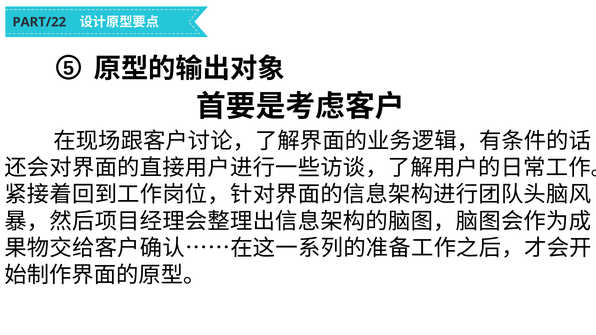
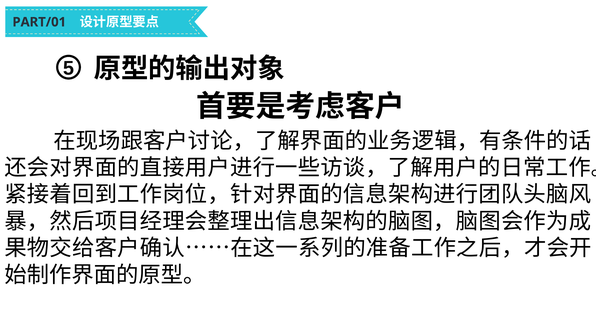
PART/22: PART/22 -> PART/01 (39, 22)
